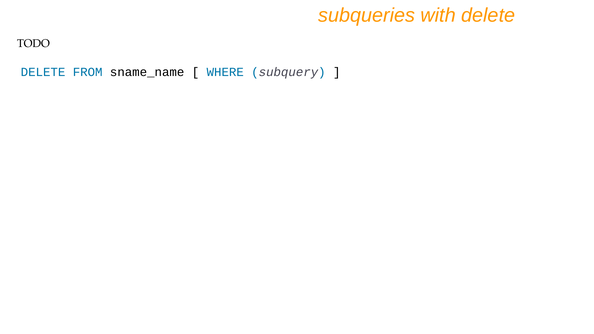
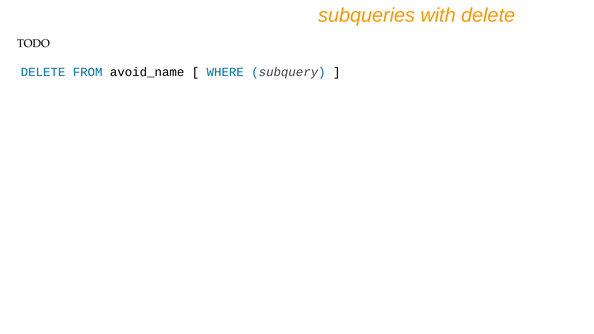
sname_name: sname_name -> avoid_name (147, 72)
